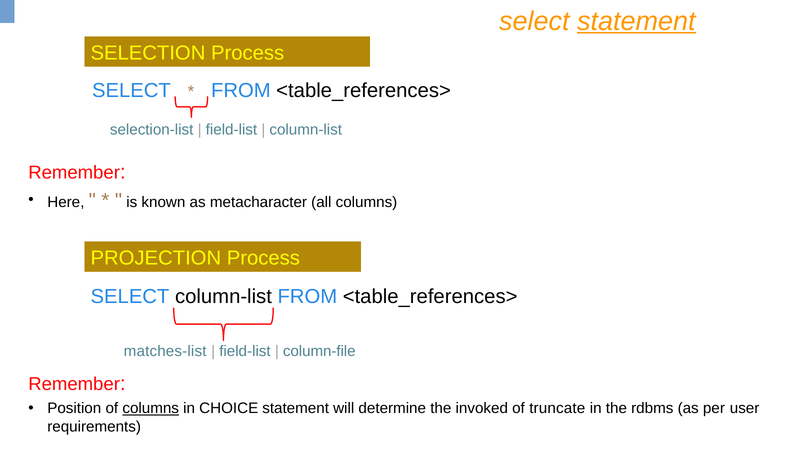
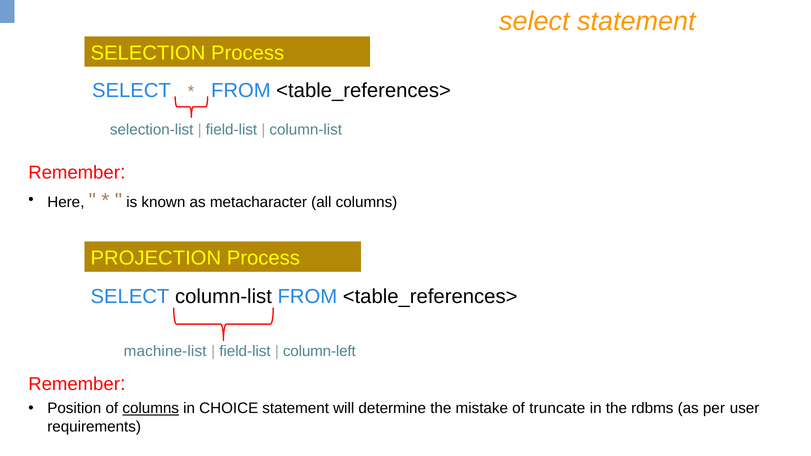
statement underline: present -> none (636, 21)
matches-list: matches-list -> machine-list (165, 351)
column-file: column-file -> column-left (319, 351)
invoked: invoked -> mistake (482, 409)
